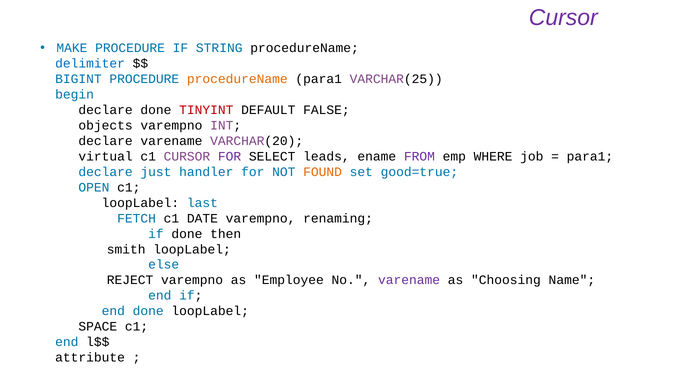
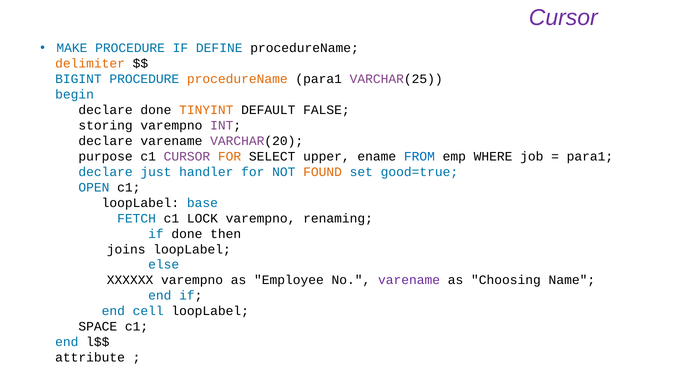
STRING: STRING -> DEFINE (219, 48)
delimiter colour: blue -> orange (90, 64)
TINYINT colour: red -> orange (206, 110)
objects: objects -> storing (106, 126)
virtual: virtual -> purpose (106, 157)
FOR colour: purple -> orange (230, 157)
leads: leads -> upper (326, 157)
FROM colour: purple -> blue (419, 157)
last: last -> base (202, 203)
DATE: DATE -> LOCK (202, 219)
smith: smith -> joins (126, 250)
REJECT: REJECT -> XXXXXX (130, 281)
end done: done -> cell (148, 312)
